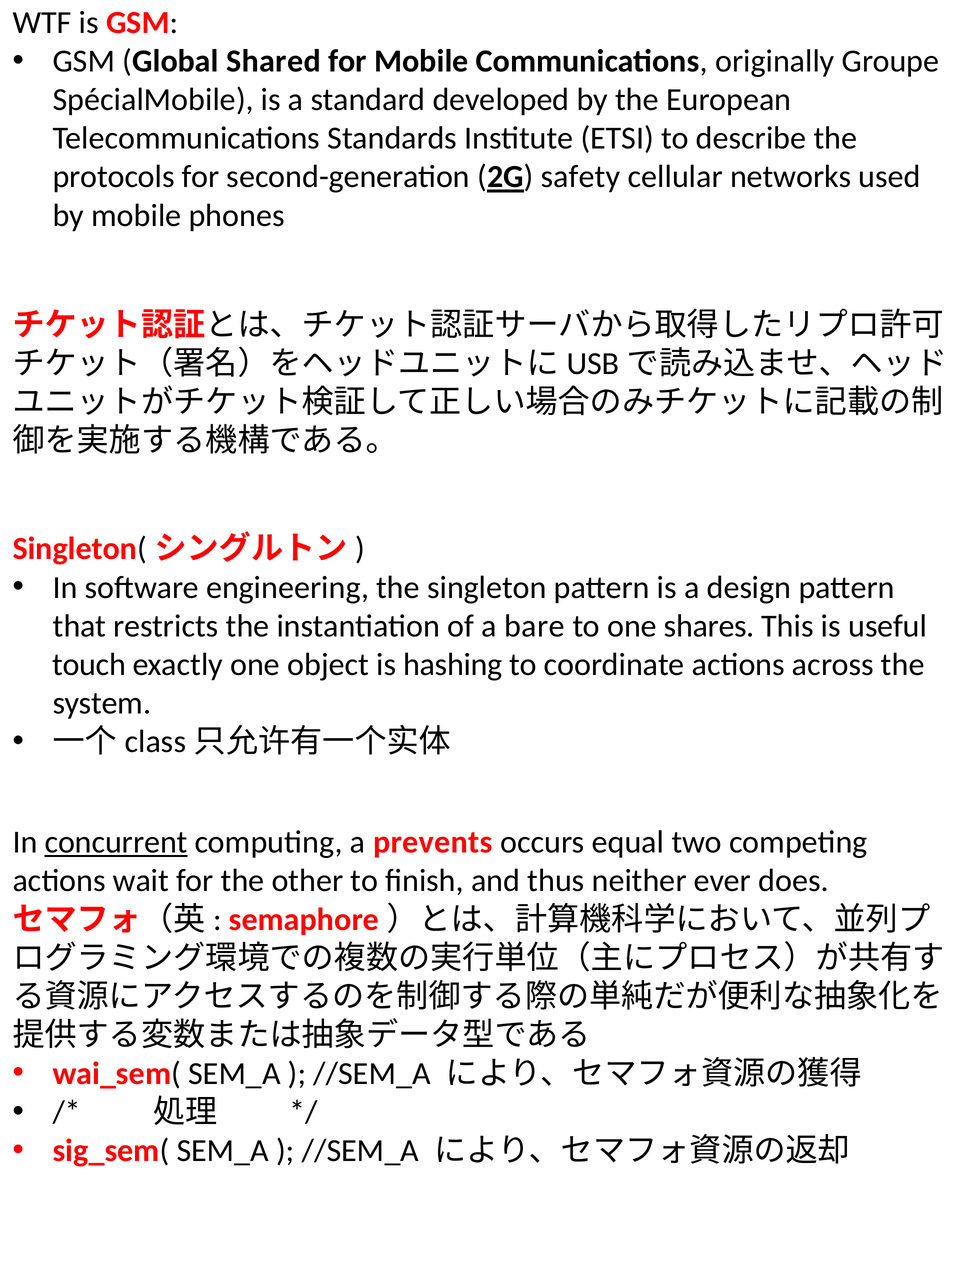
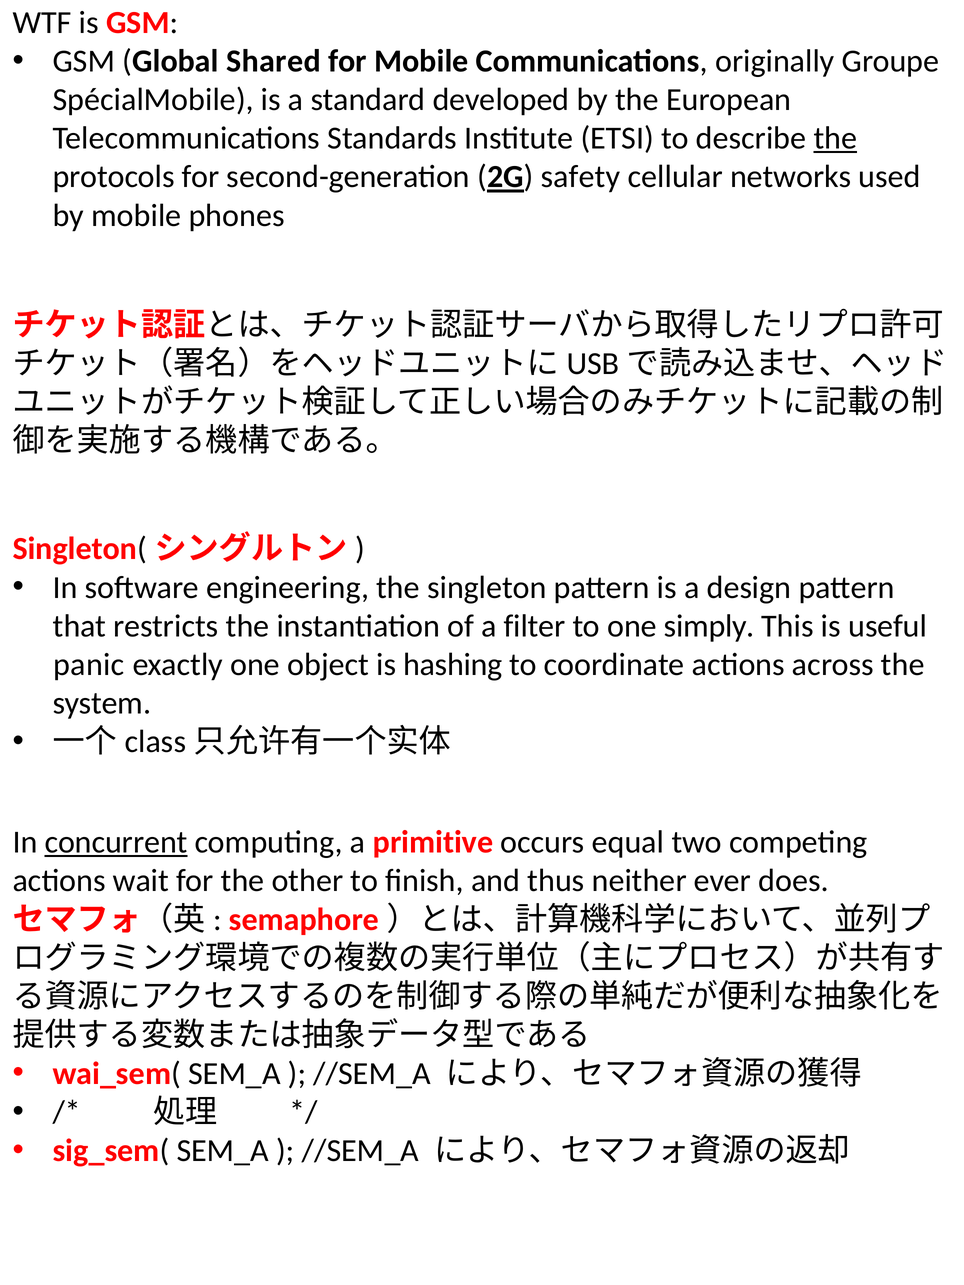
the underline: none -> present (835, 138)
bare: bare -> filter (535, 626)
shares: shares -> simply (709, 626)
touch: touch -> panic (89, 665)
prevents: prevents -> primitive (433, 843)
